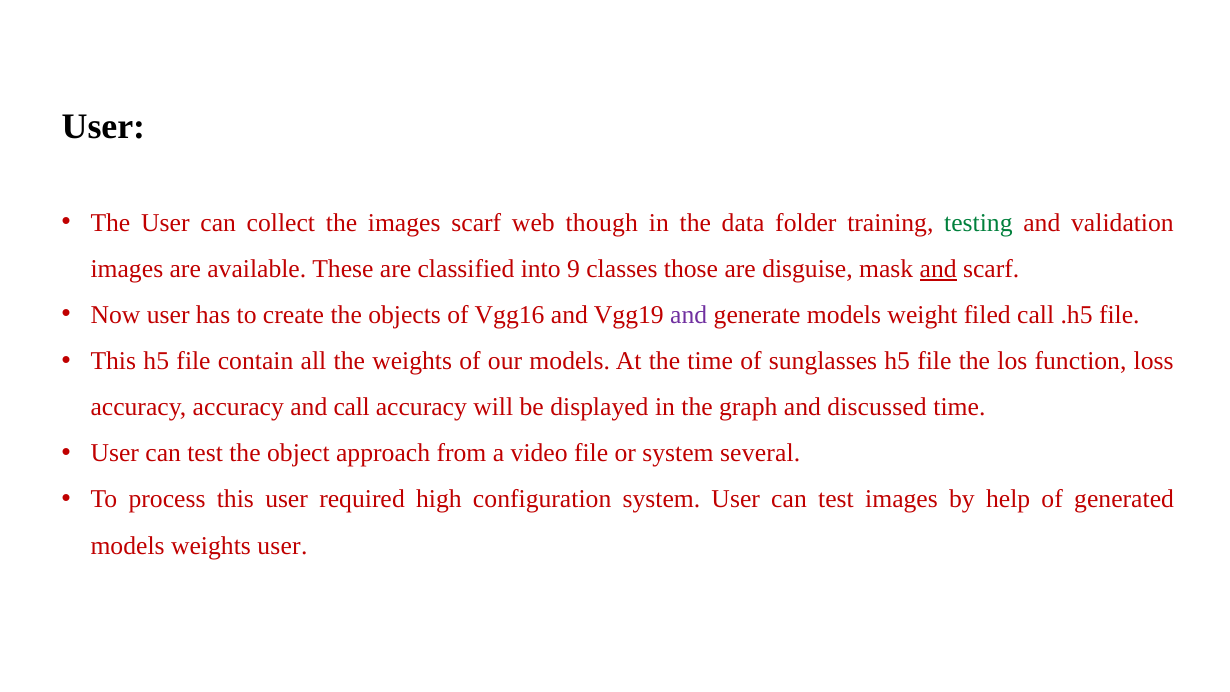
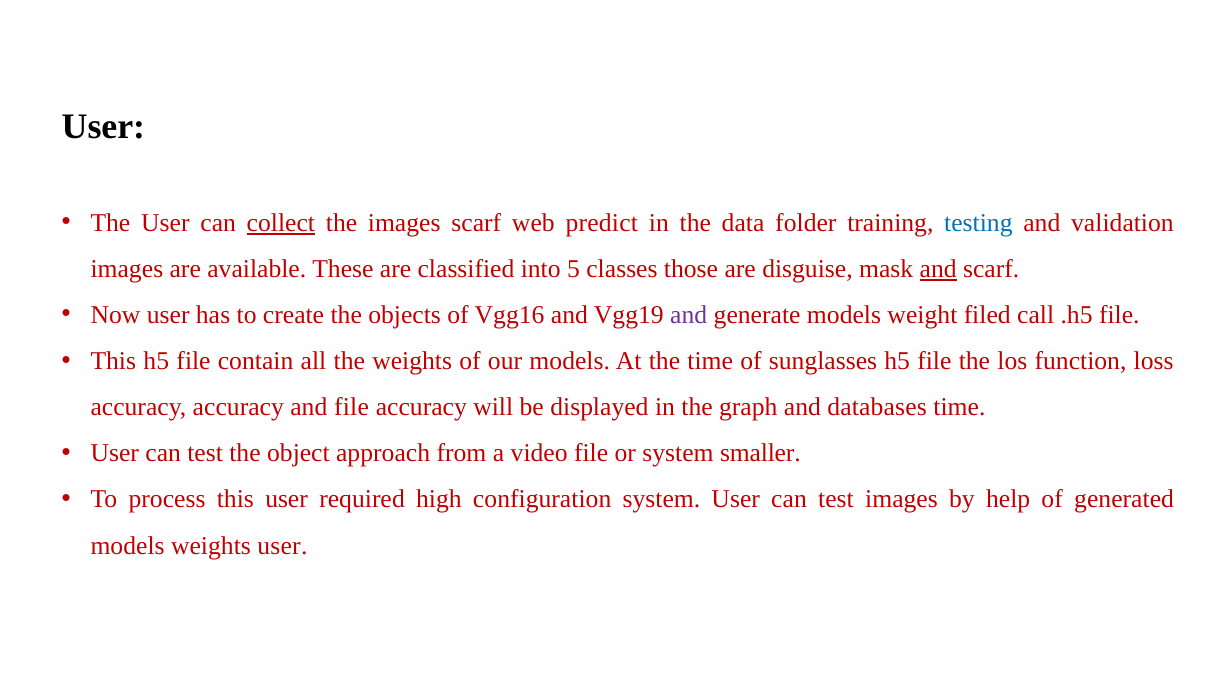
collect underline: none -> present (281, 223)
though: though -> predict (602, 223)
testing colour: green -> blue (978, 223)
9: 9 -> 5 (574, 269)
and call: call -> file (351, 407)
discussed: discussed -> databases (877, 407)
several: several -> smaller (760, 453)
